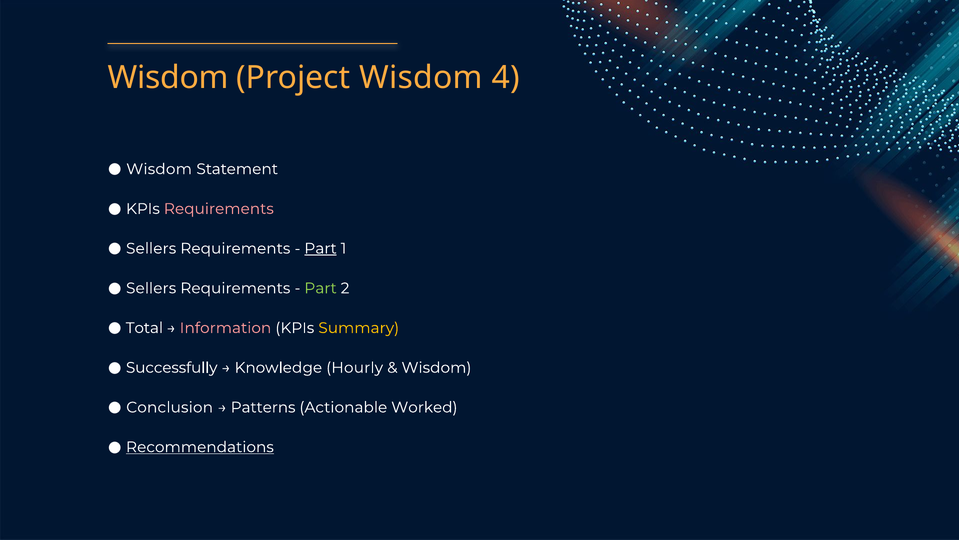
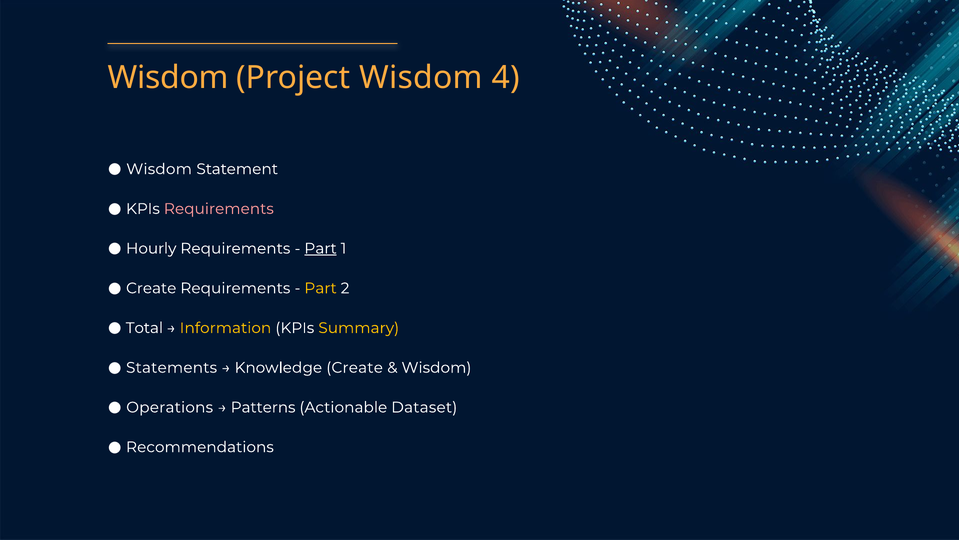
Sellers: Sellers -> Hourly (151, 248)
Sellers: Sellers -> Create (151, 288)
Part colour: light green -> yellow (320, 288)
Information colour: pink -> yellow (226, 328)
Successfully: Successfully -> Statements (172, 367)
Knowledge Hourly: Hourly -> Create (355, 367)
Conclusion: Conclusion -> Operations (170, 407)
Worked: Worked -> Dataset (424, 407)
Recommendations underline: present -> none (200, 447)
